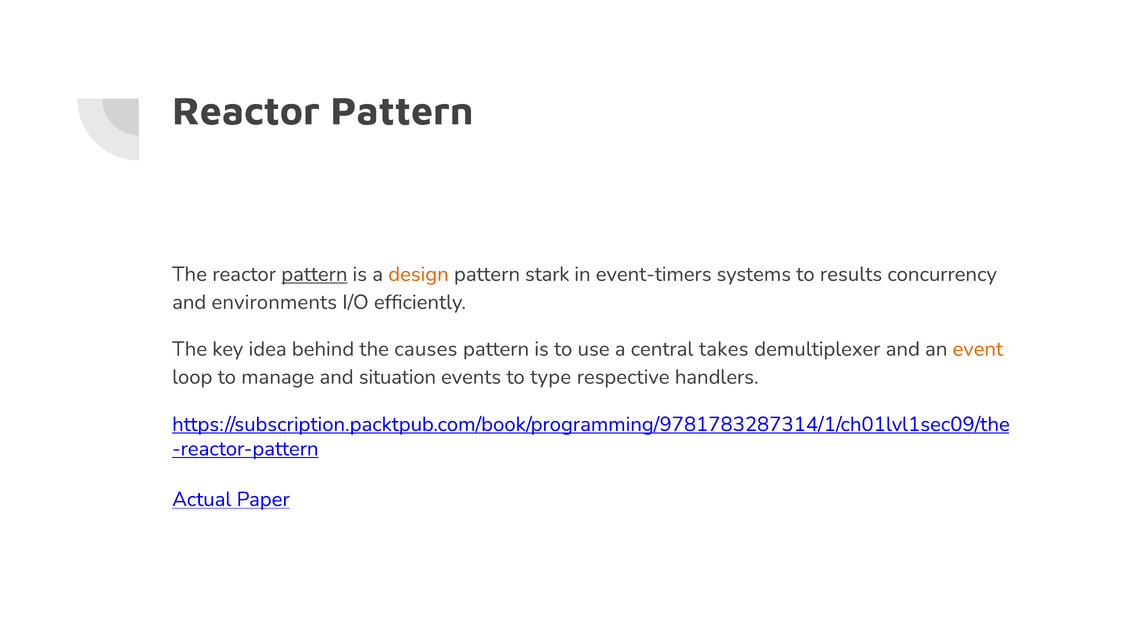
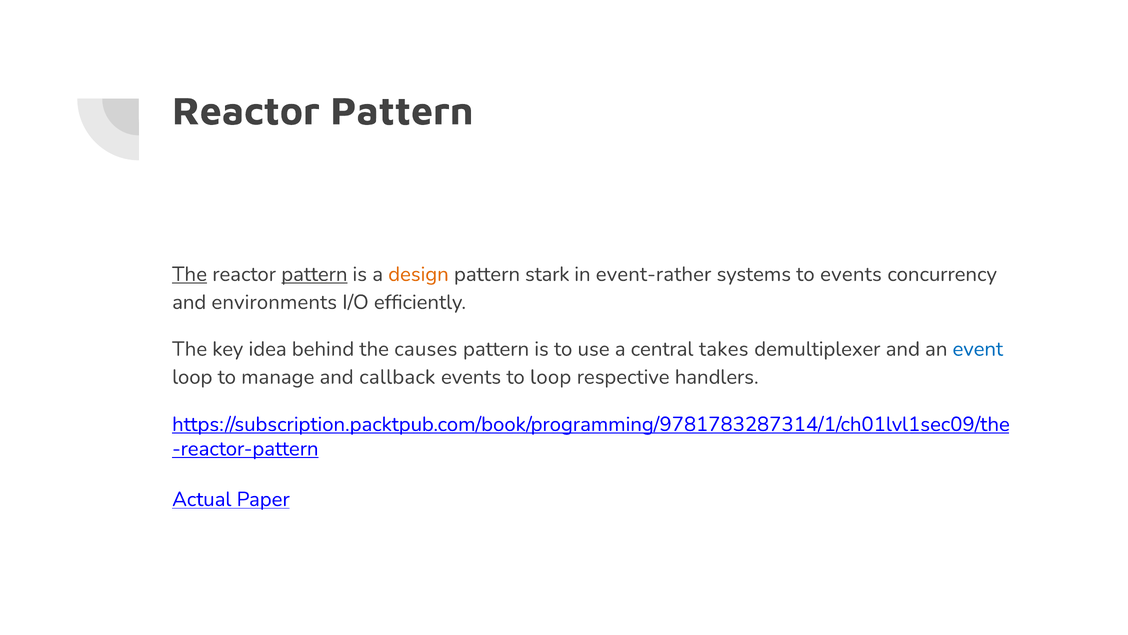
The underline: none -> present (190, 274)
event-timers: event-timers -> event-rather (654, 274)
to results: results -> events (851, 274)
event colour: orange -> blue (978, 349)
situation: situation -> callback (397, 377)
to type: type -> loop (551, 377)
